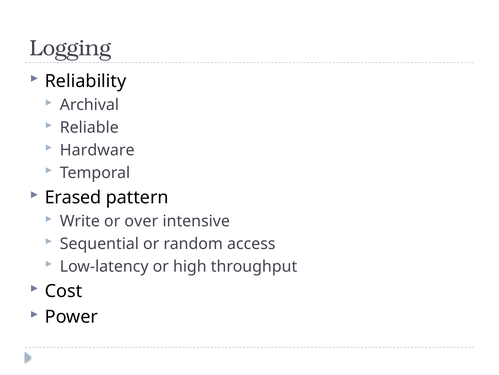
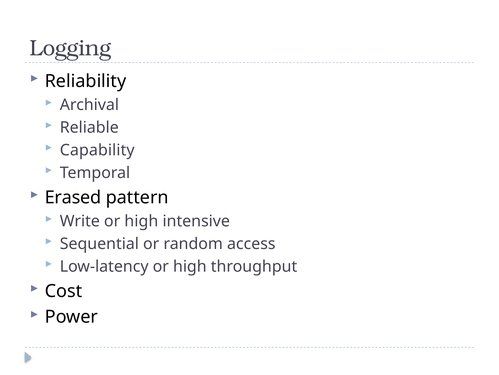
Hardware: Hardware -> Capability (97, 150)
Write or over: over -> high (141, 221)
